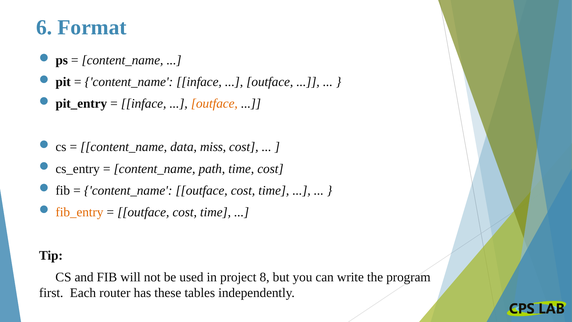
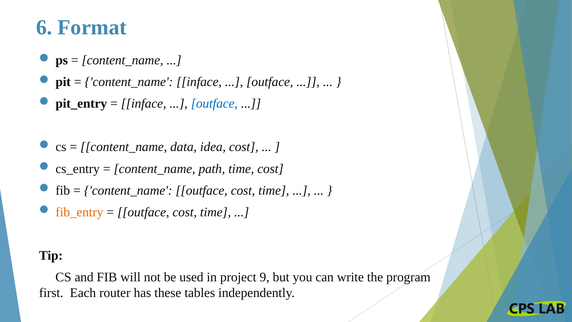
outface colour: orange -> blue (214, 104)
miss: miss -> idea (213, 147)
8: 8 -> 9 (265, 277)
